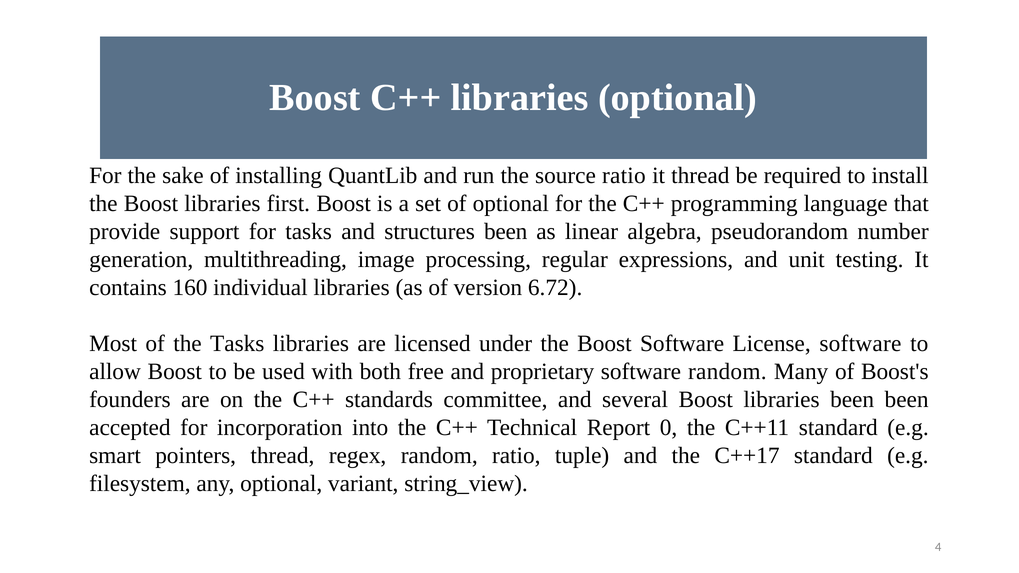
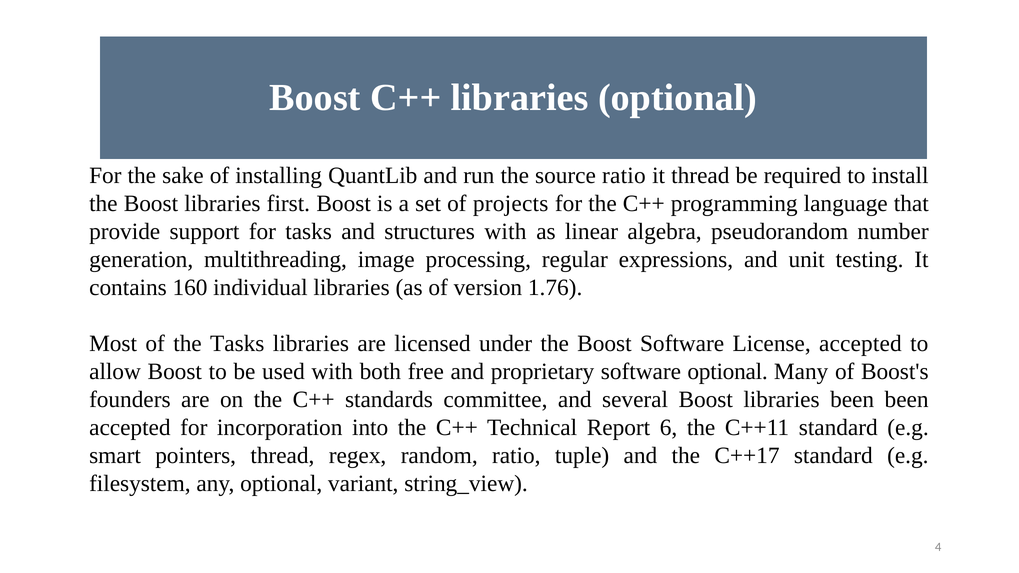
of optional: optional -> projects (511, 204)
structures been: been -> with (505, 232)
6.72: 6.72 -> 1.76 (555, 288)
License software: software -> accepted (860, 344)
software random: random -> optional (728, 372)
0: 0 -> 6 (669, 428)
